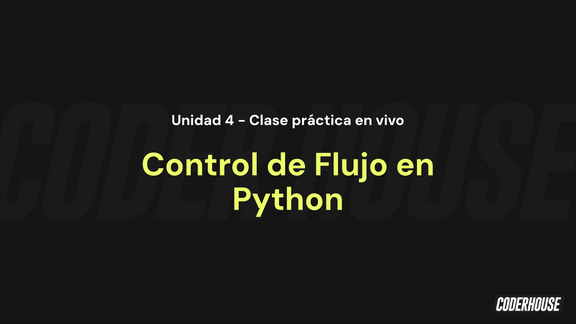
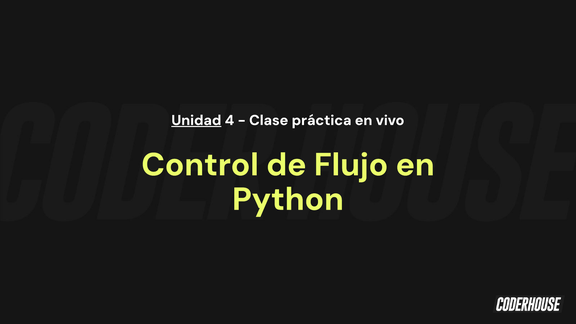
Unidad underline: none -> present (196, 120)
